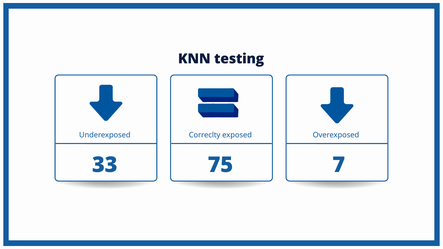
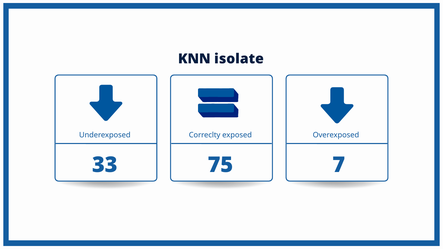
testing: testing -> isolate (239, 59)
